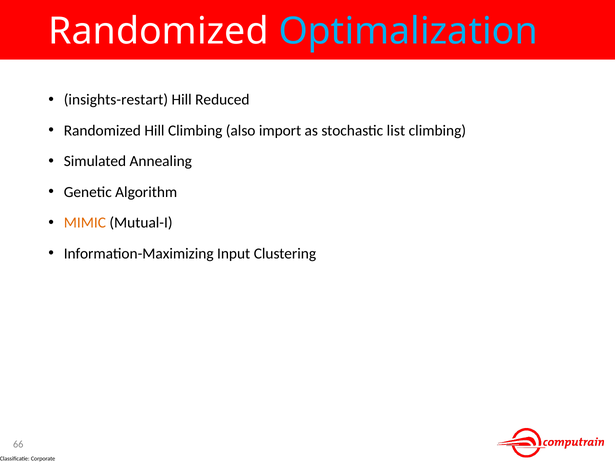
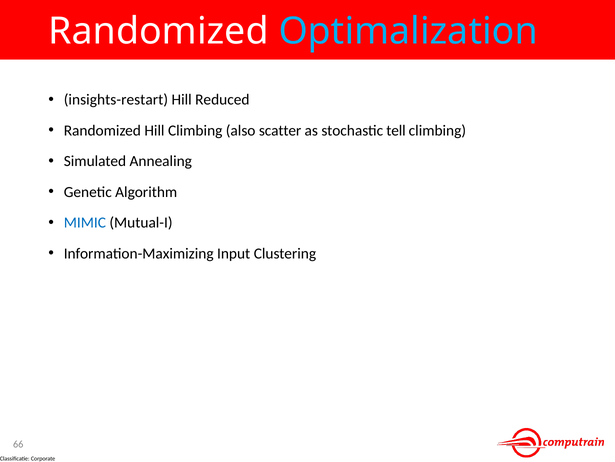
import: import -> scatter (280, 130)
list: list -> tell (396, 130)
MIMIC colour: orange -> blue (85, 222)
